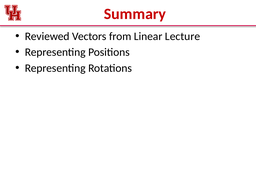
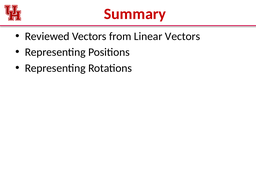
Linear Lecture: Lecture -> Vectors (183, 36)
